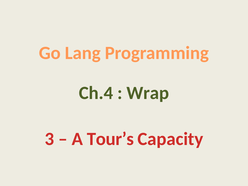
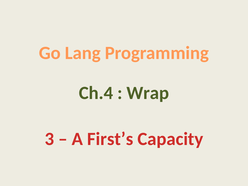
Tour’s: Tour’s -> First’s (110, 139)
